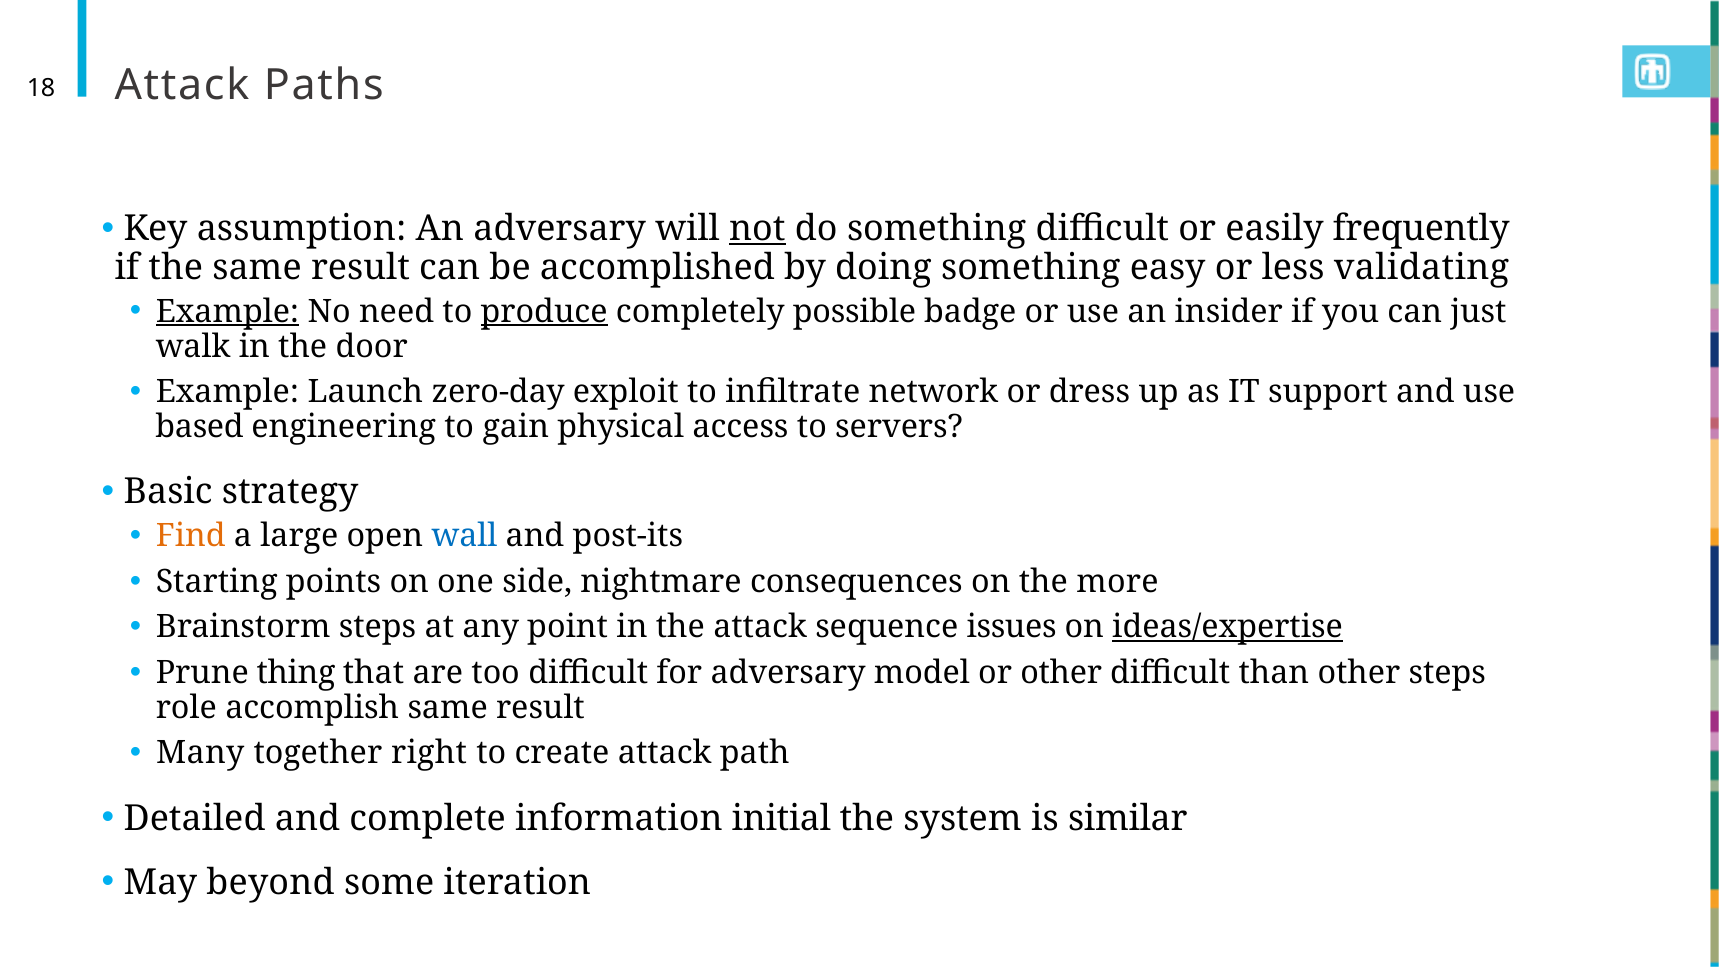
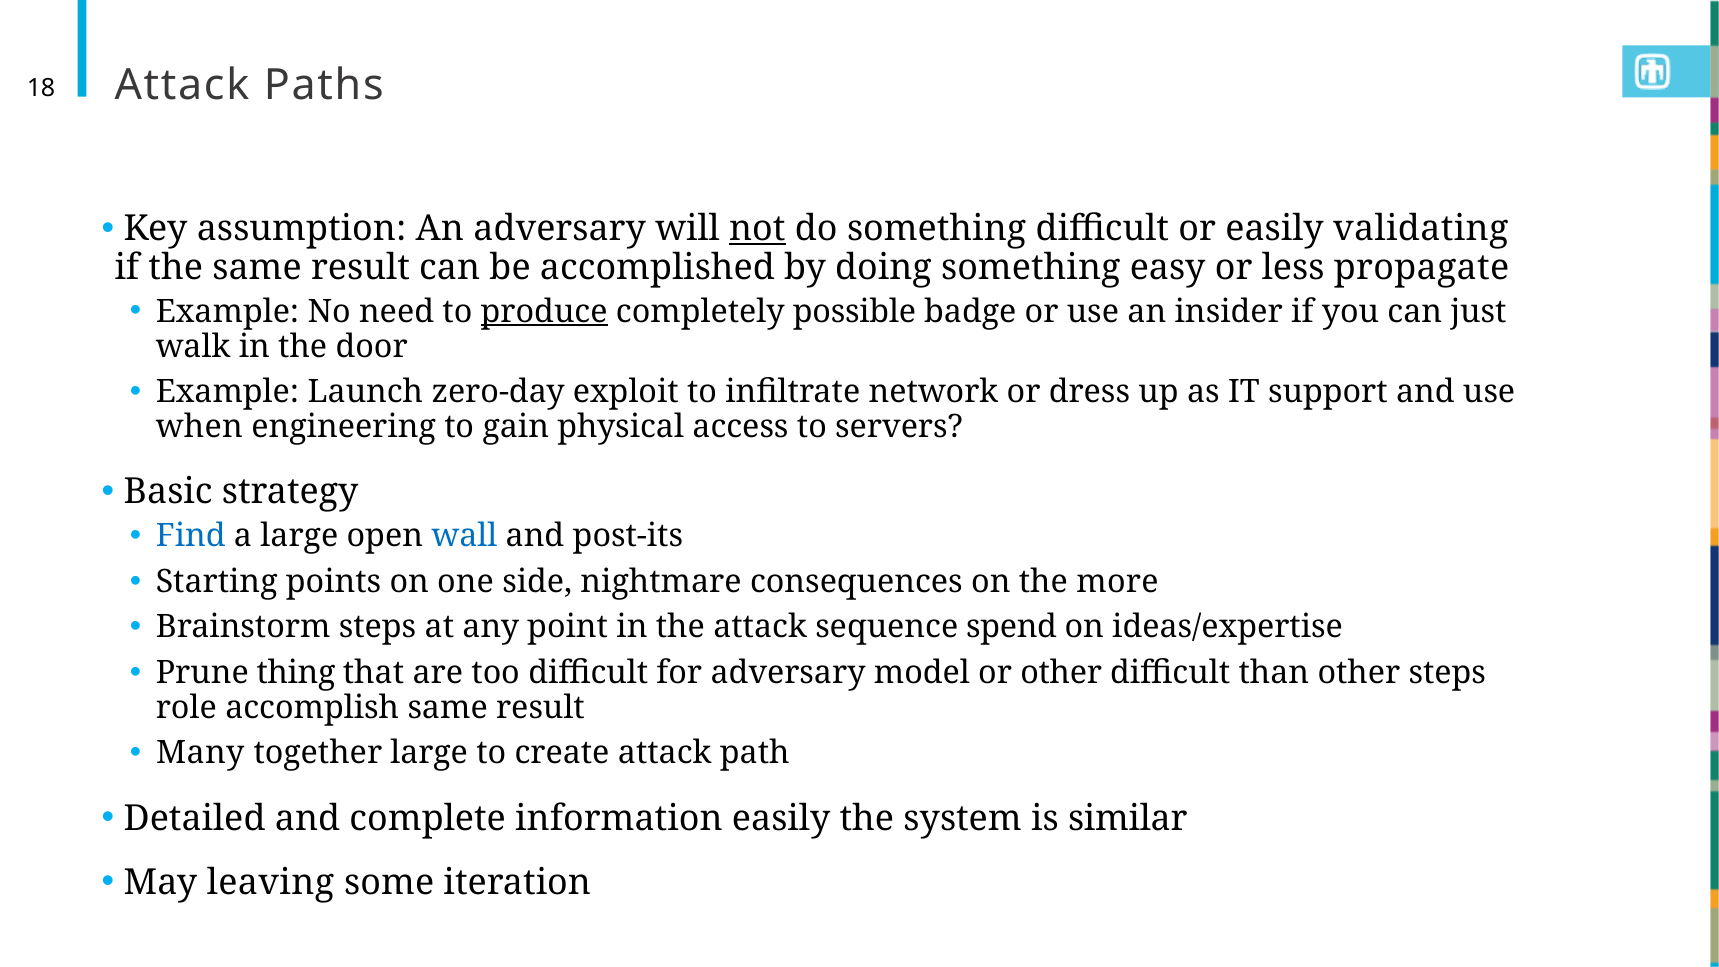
frequently: frequently -> validating (1421, 229)
validating: validating -> propagate (1422, 268)
Example underline: present -> none (227, 312)
based: based -> when (199, 427)
Find colour: orange -> blue (191, 536)
issues: issues -> spend (1012, 627)
ideas/expertise underline: present -> none (1228, 627)
together right: right -> large (429, 753)
information initial: initial -> easily (781, 819)
beyond: beyond -> leaving (270, 882)
